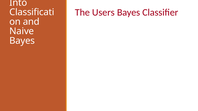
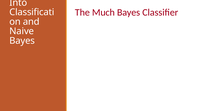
Users: Users -> Much (103, 12)
